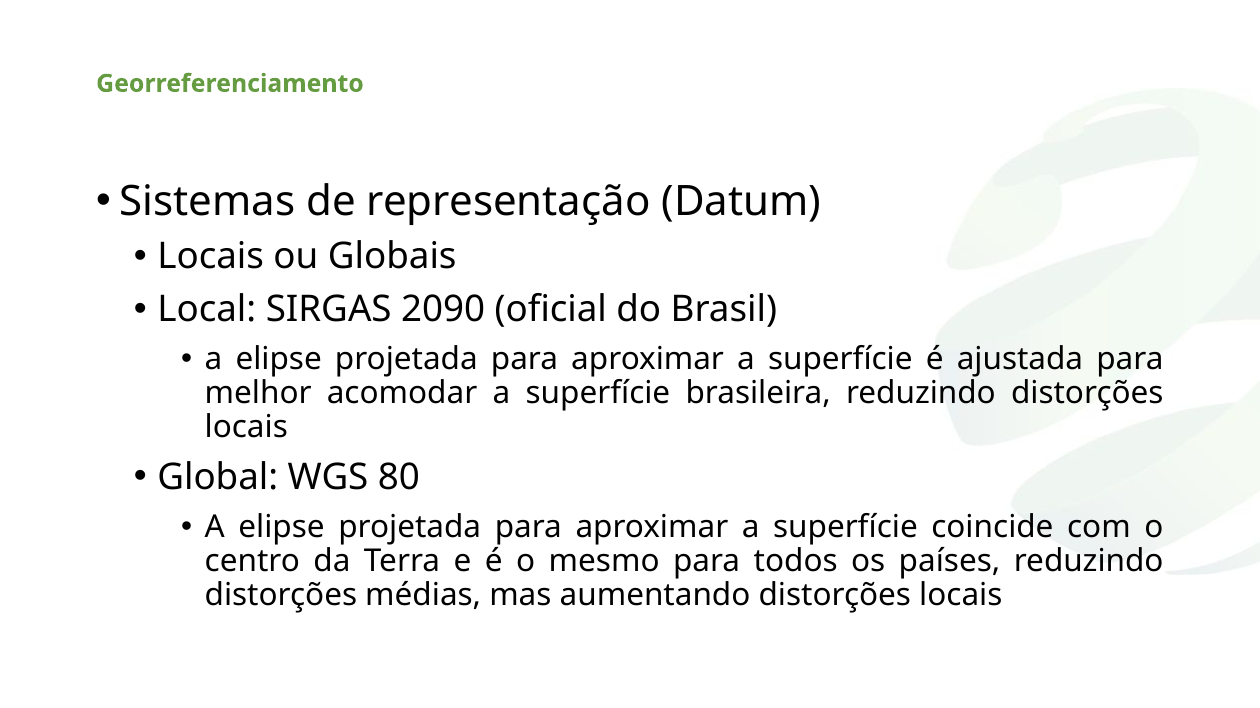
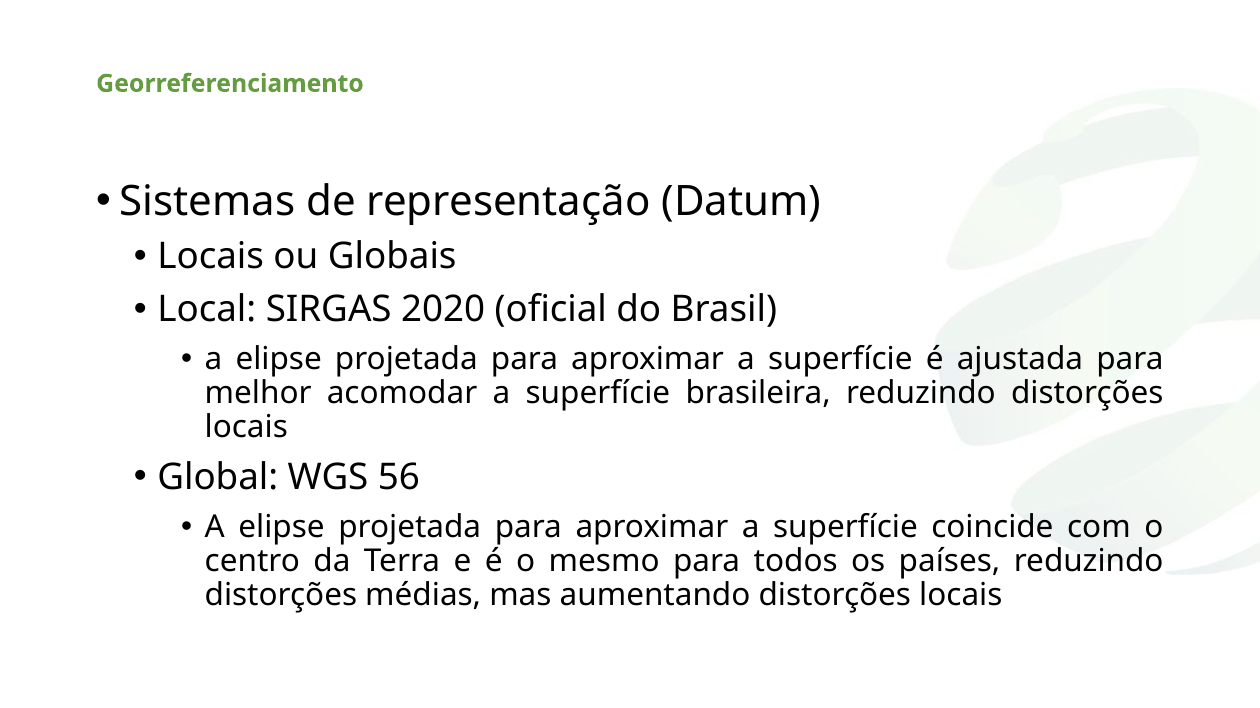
2090: 2090 -> 2020 (443, 310)
80: 80 -> 56 (399, 478)
